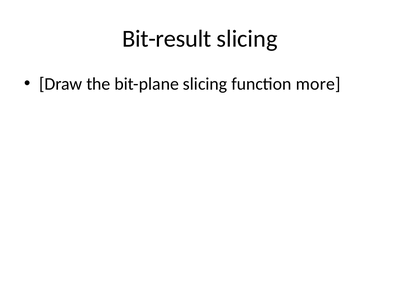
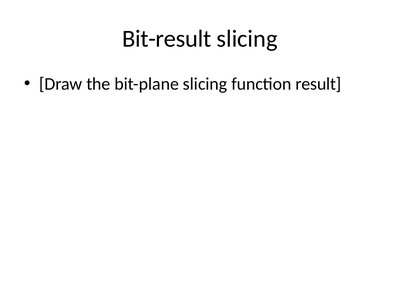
more: more -> result (318, 84)
